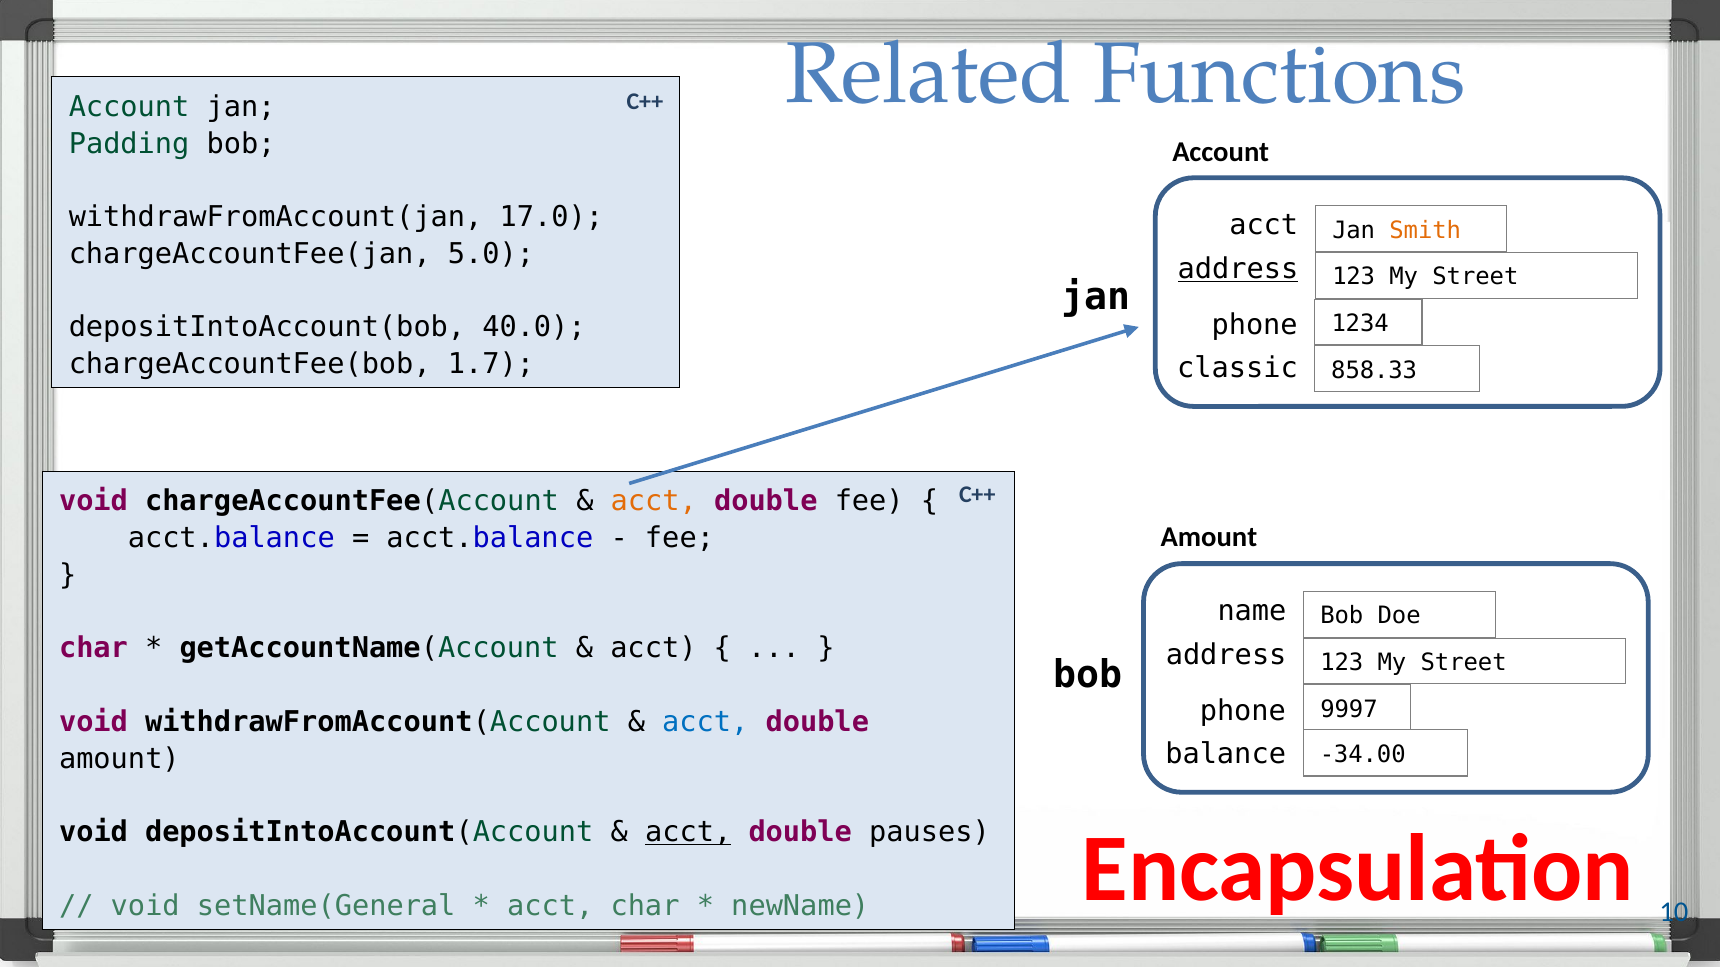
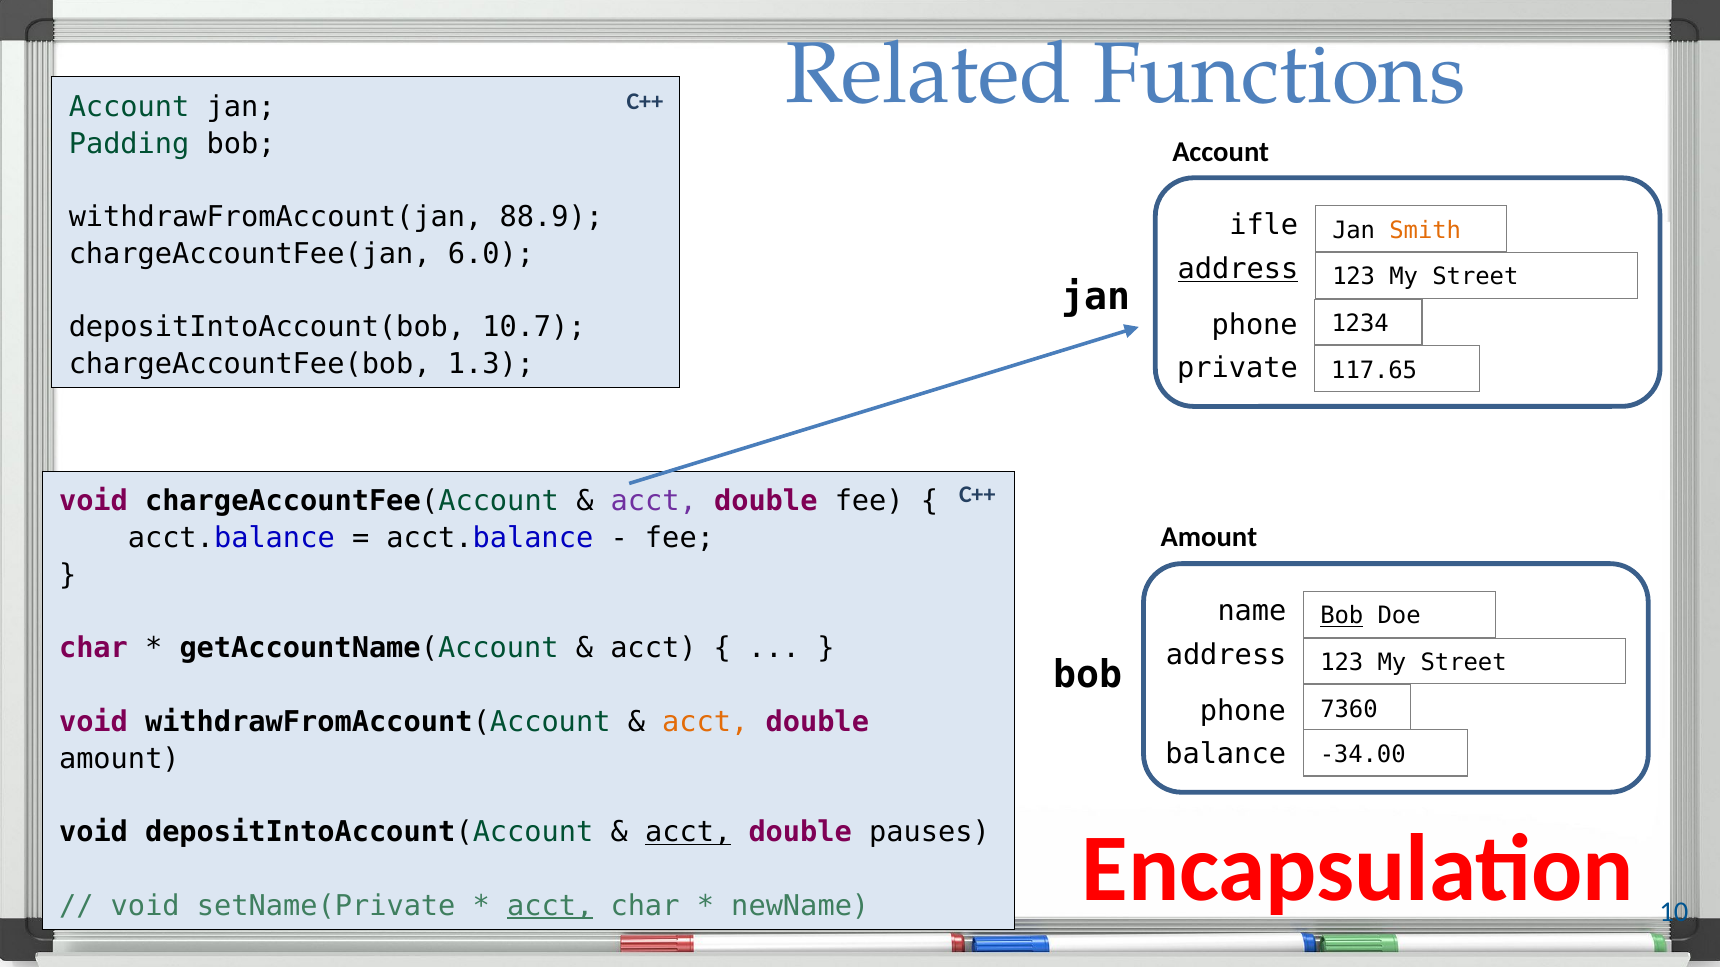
17.0: 17.0 -> 88.9 (551, 217)
acct: acct -> ifle (1264, 225)
5.0: 5.0 -> 6.0 (491, 254)
40.0: 40.0 -> 10.7 (534, 328)
1.7: 1.7 -> 1.3 (491, 364)
classic: classic -> private (1237, 369)
858.33: 858.33 -> 117.65 (1374, 370)
acct colour: orange -> purple (654, 502)
Bob underline: none -> present (1342, 616)
9997: 9997 -> 7360 (1349, 710)
acct colour: blue -> orange (705, 722)
setName(General: setName(General -> setName(Private (326, 906)
acct underline: none -> present (550, 906)
